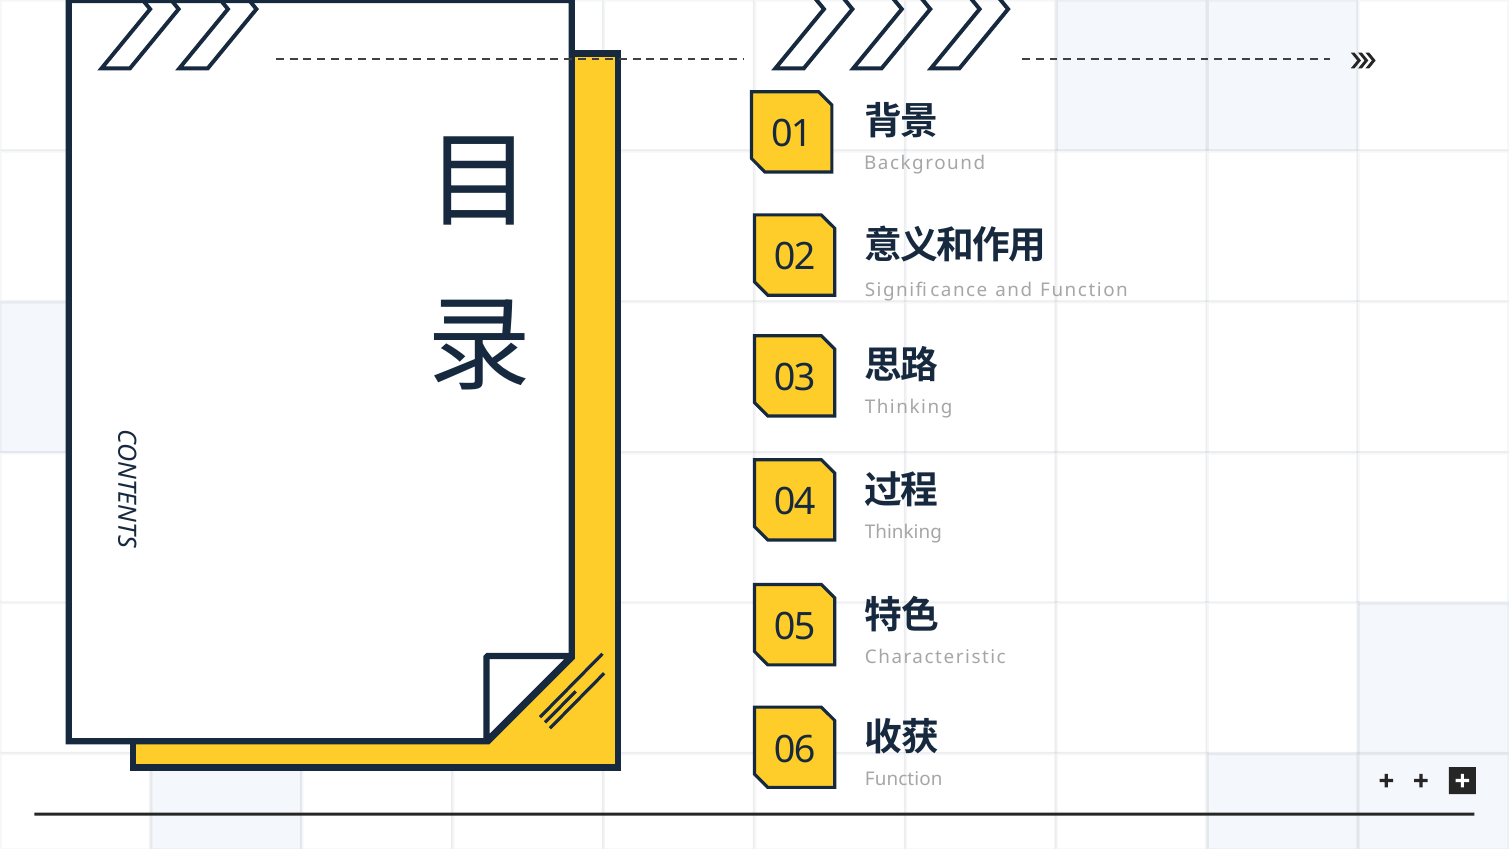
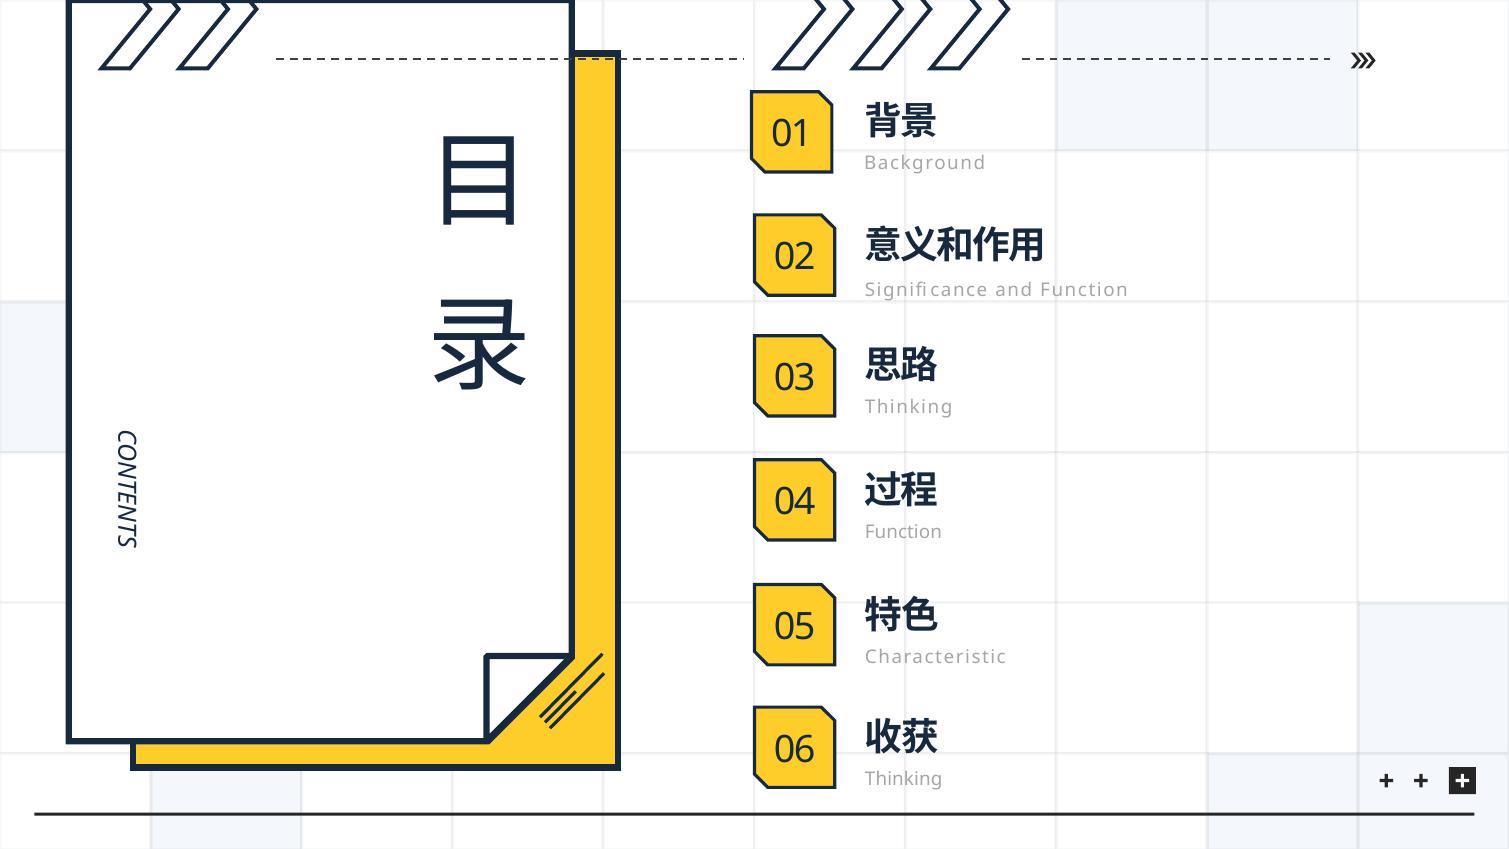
Thinking: Thinking -> Function (903, 532)
Function: Function -> Thinking (904, 779)
